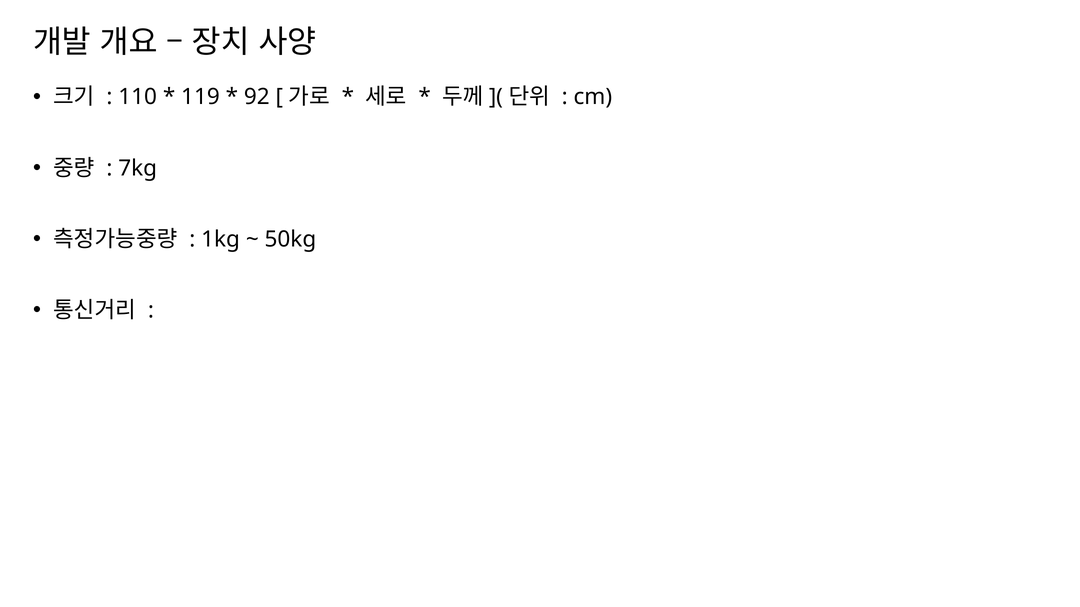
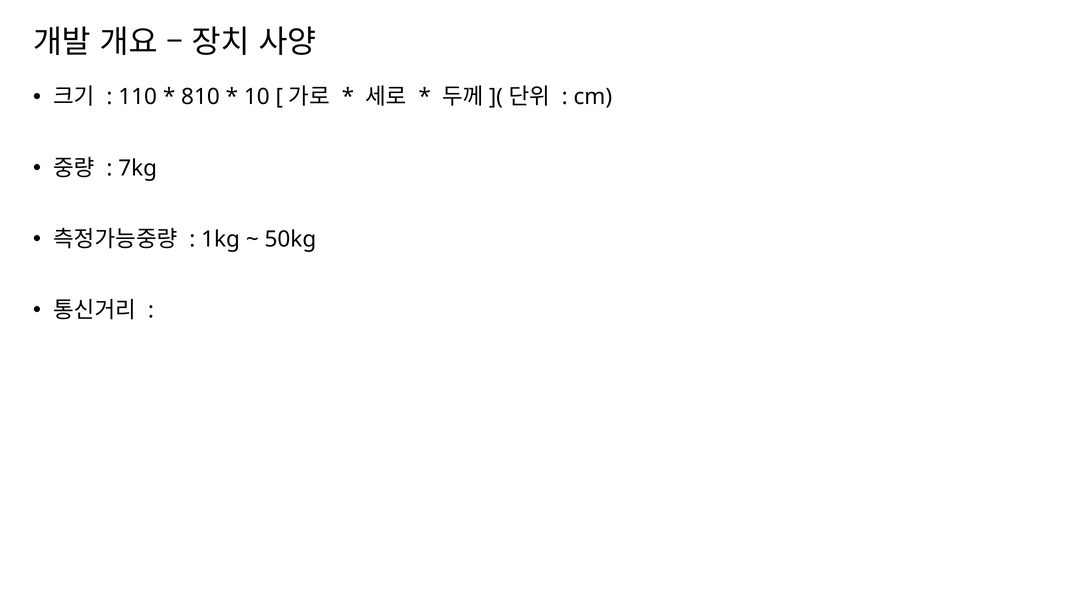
119: 119 -> 810 (200, 97)
92: 92 -> 10 (257, 97)
